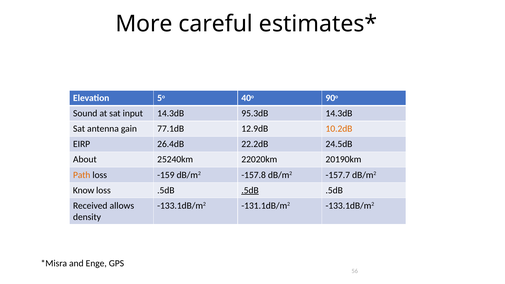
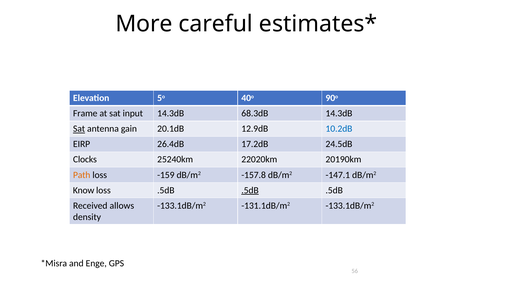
Sound: Sound -> Frame (85, 113)
95.3dB: 95.3dB -> 68.3dB (255, 113)
Sat underline: none -> present (79, 129)
77.1dB: 77.1dB -> 20.1dB (171, 129)
10.2dB colour: orange -> blue (339, 129)
22.2dB: 22.2dB -> 17.2dB (255, 144)
About: About -> Clocks (85, 160)
-157.7: -157.7 -> -147.1 (338, 175)
